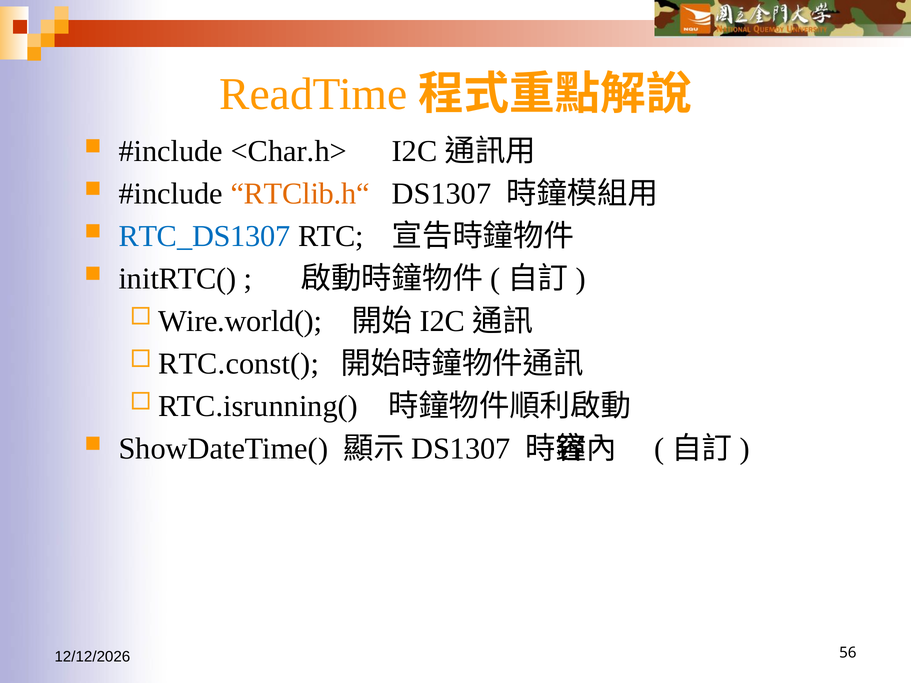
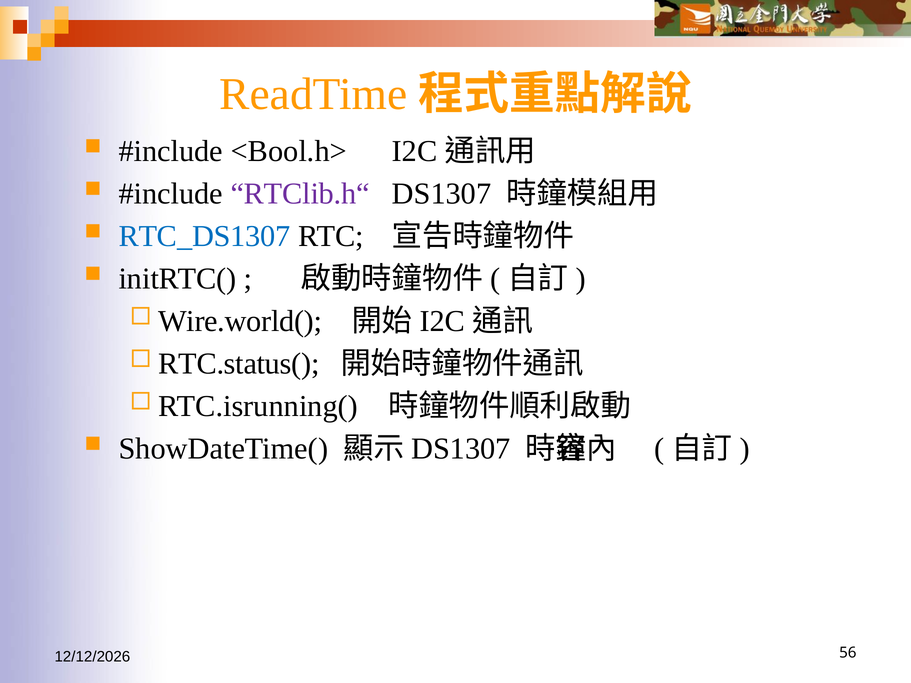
<Char.h>: <Char.h> -> <Bool.h> (289, 151)
RTClib.h“ colour: orange -> purple (300, 194)
RTC.const(: RTC.const( -> RTC.status( (239, 364)
